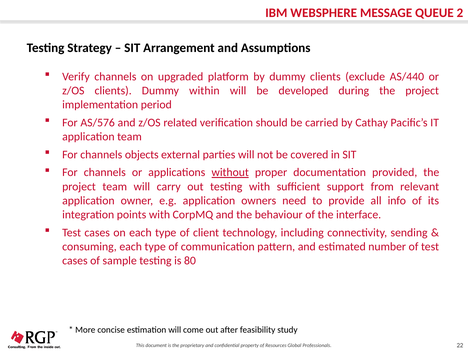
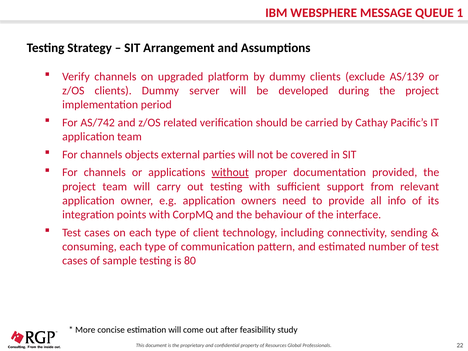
2: 2 -> 1 (460, 13)
AS/440: AS/440 -> AS/139 (407, 76)
within: within -> server (204, 91)
AS/576: AS/576 -> AS/742 (98, 123)
